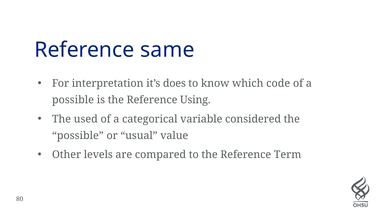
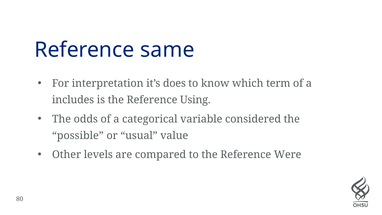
code: code -> term (278, 83)
possible: possible -> includes (73, 100)
used: used -> odds (86, 119)
Term: Term -> Were (288, 155)
